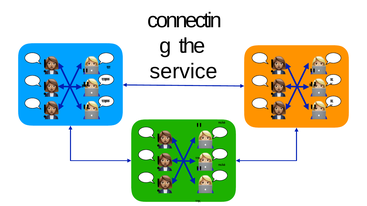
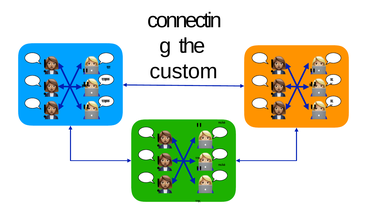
service: service -> custom (184, 71)
